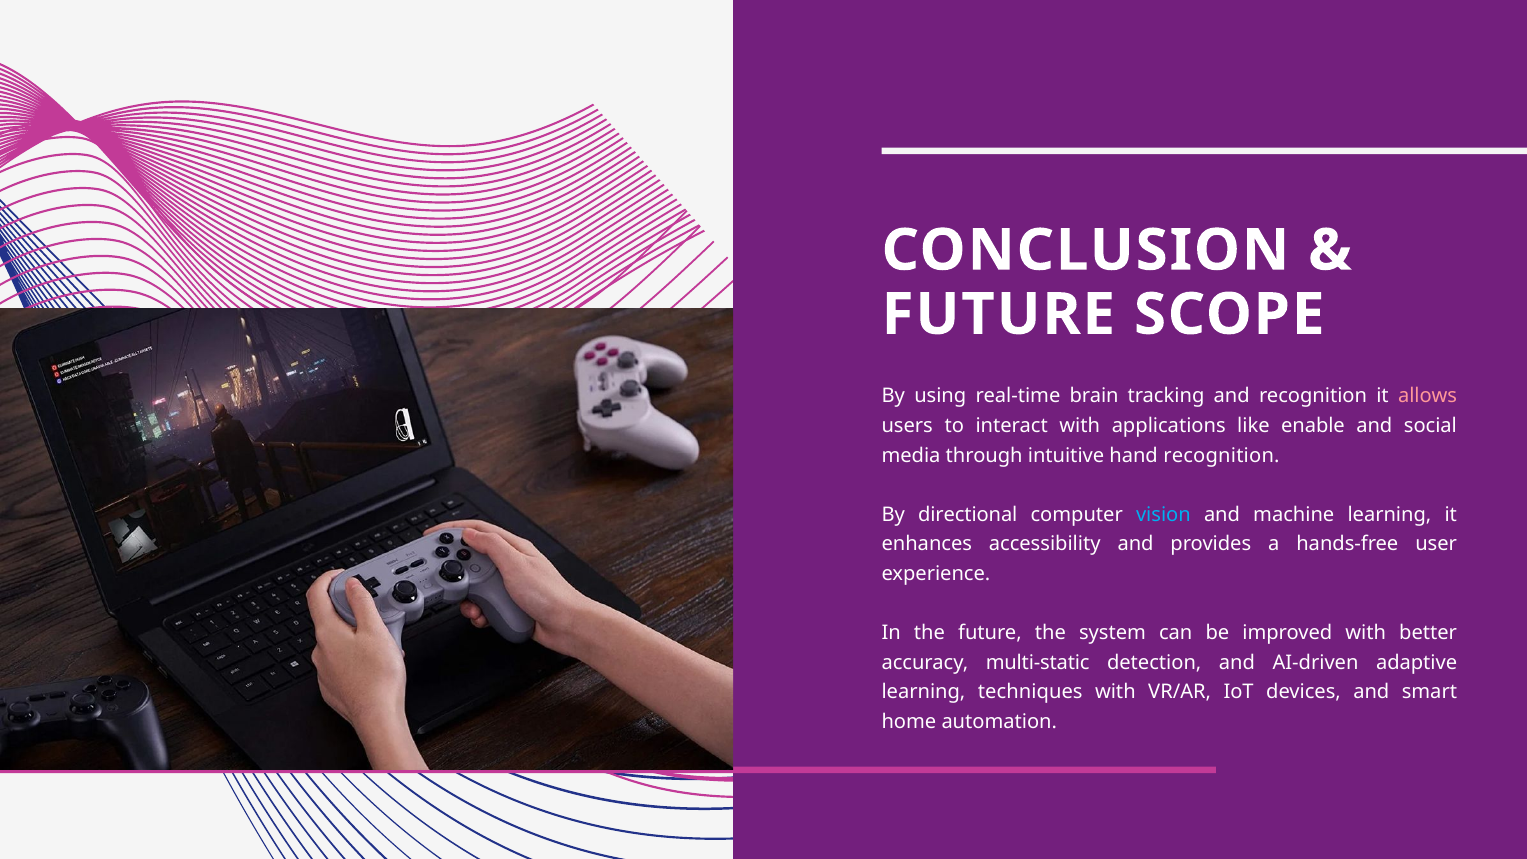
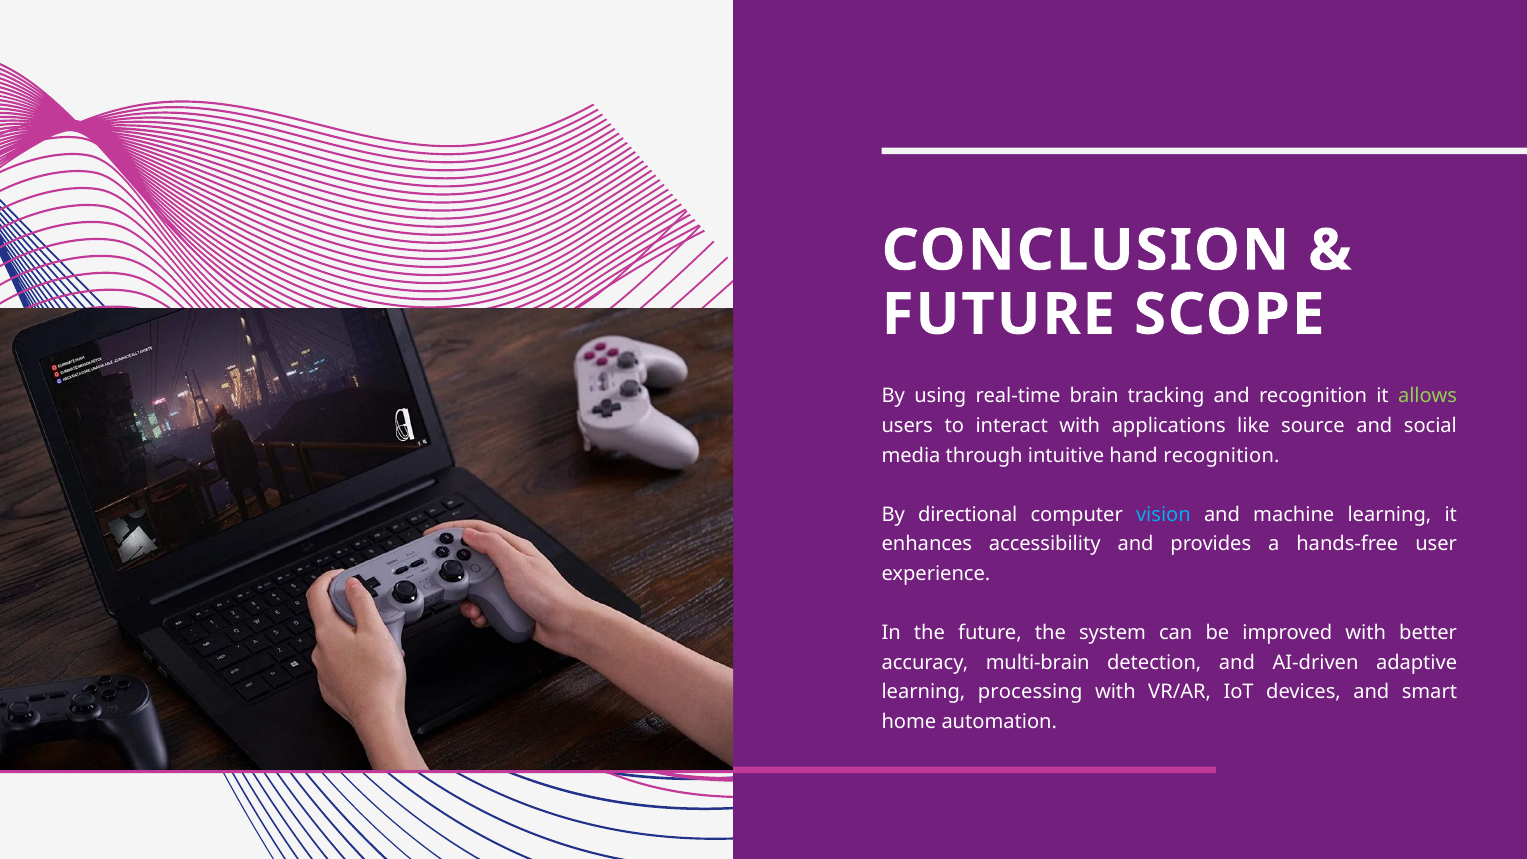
allows colour: pink -> light green (1428, 396)
enable: enable -> source (1313, 426)
multi-static: multi-static -> multi-brain (1038, 663)
techniques: techniques -> processing (1030, 692)
